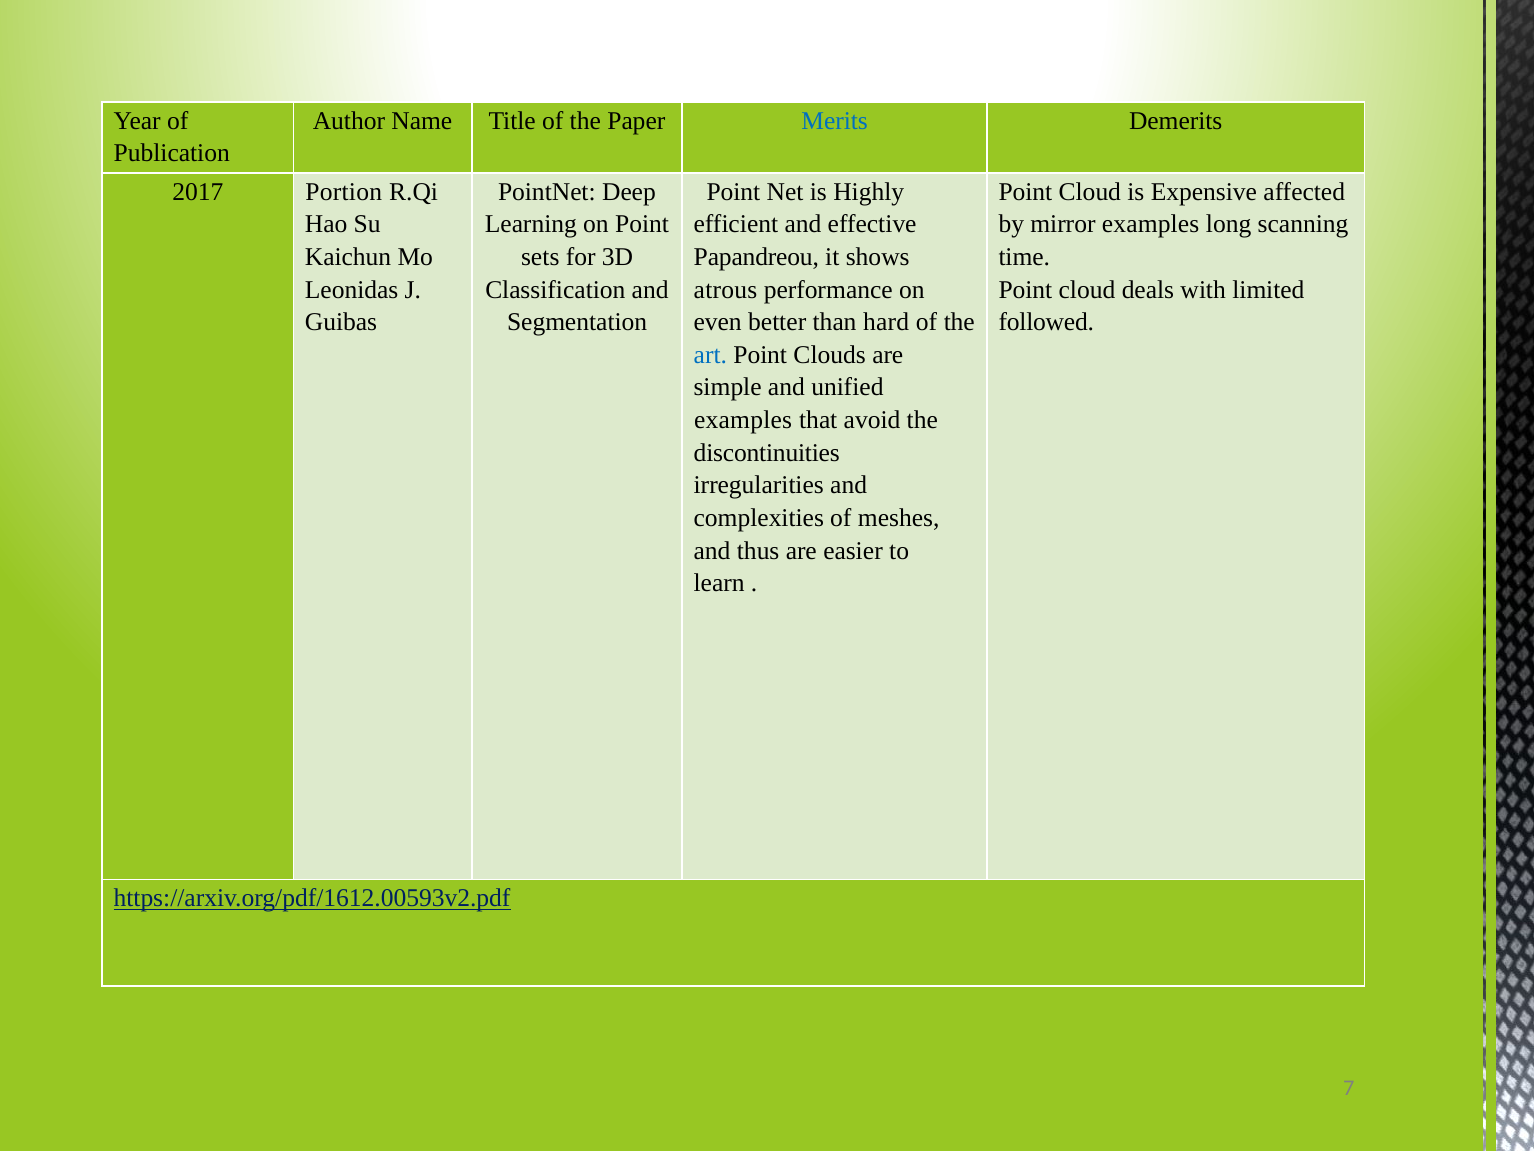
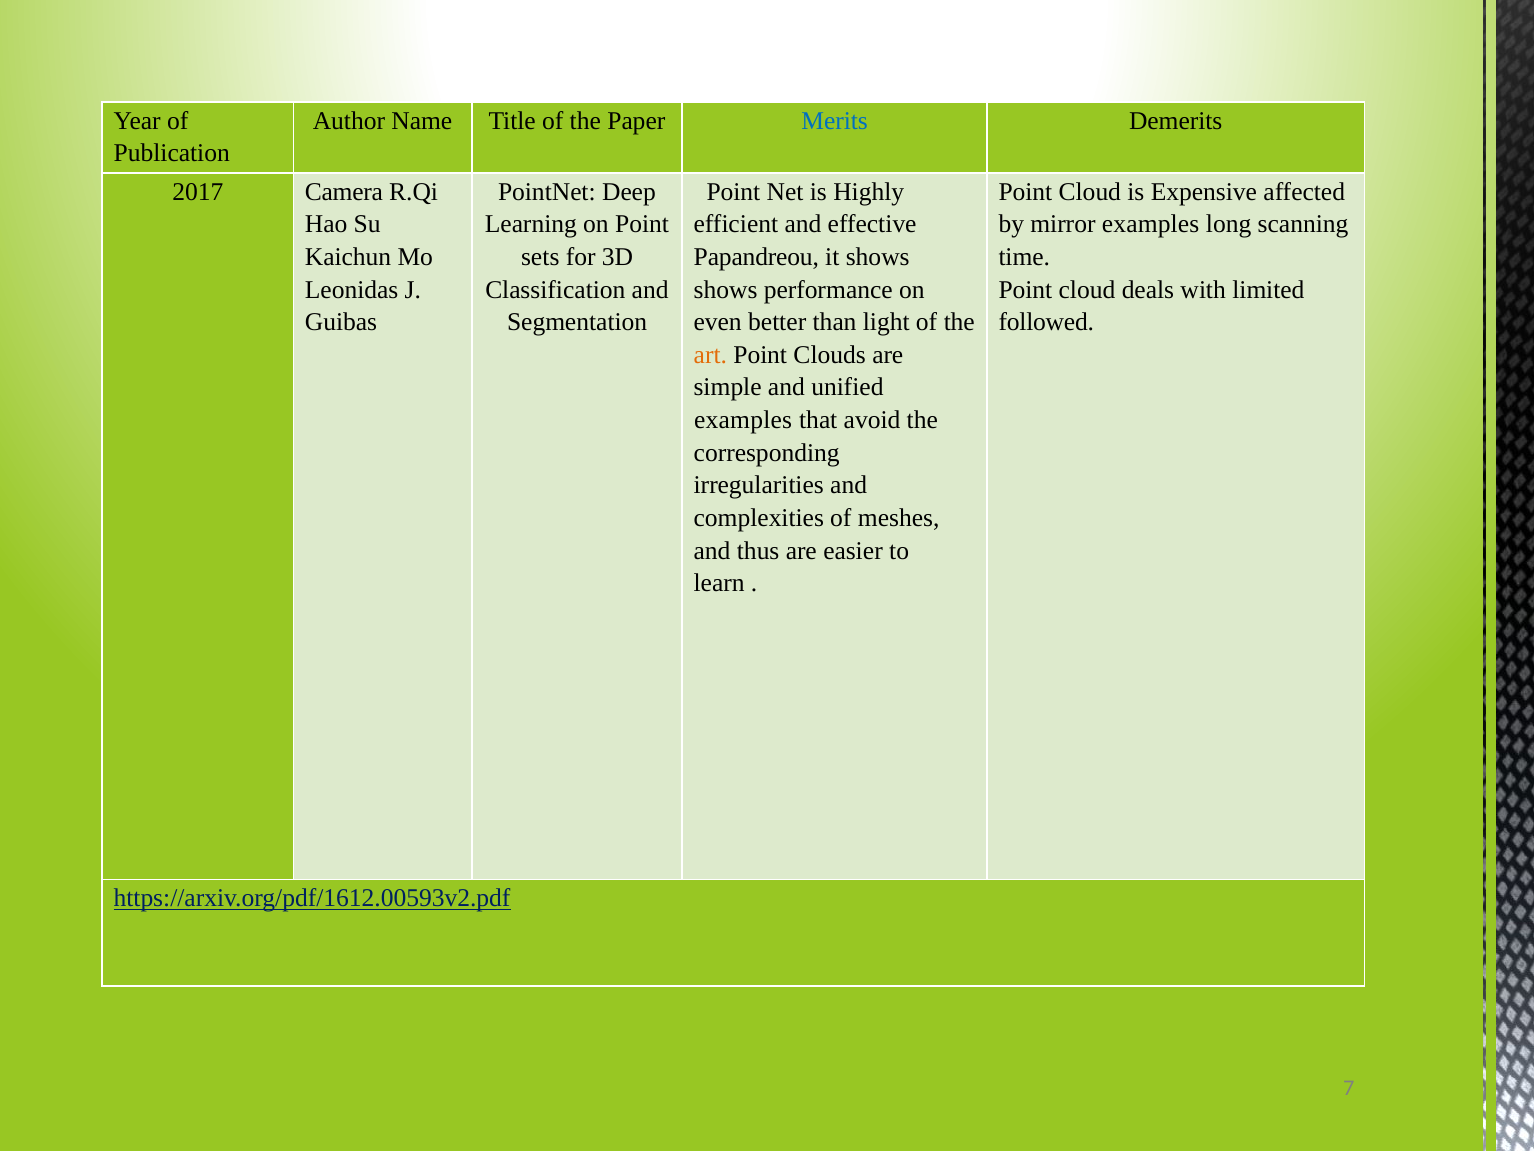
Portion: Portion -> Camera (344, 192)
atrous: atrous -> shows (726, 290)
hard: hard -> light (886, 322)
art colour: blue -> orange (710, 355)
discontinuities: discontinuities -> corresponding (767, 453)
